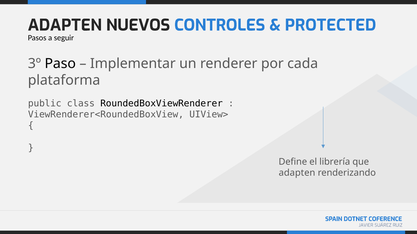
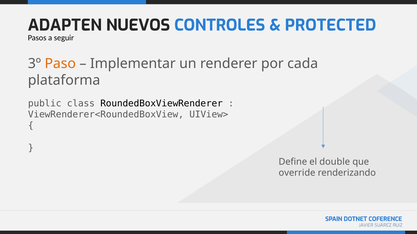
Paso colour: black -> orange (60, 64)
librería: librería -> double (335, 162)
adapten: adapten -> override (297, 173)
